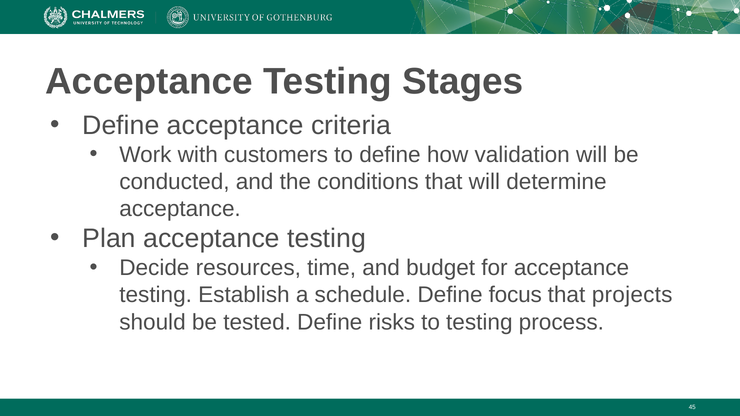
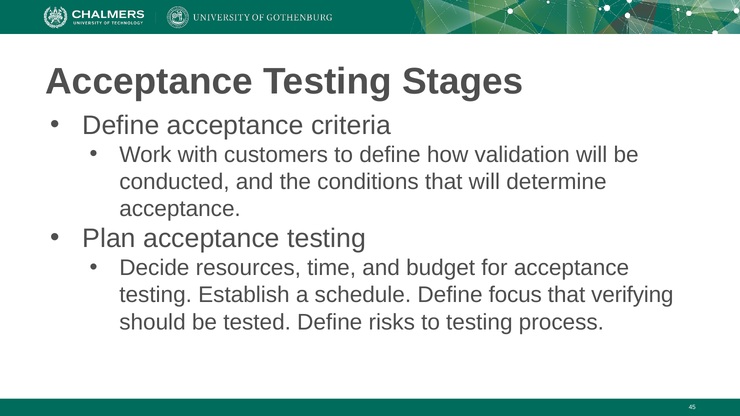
projects: projects -> verifying (632, 295)
